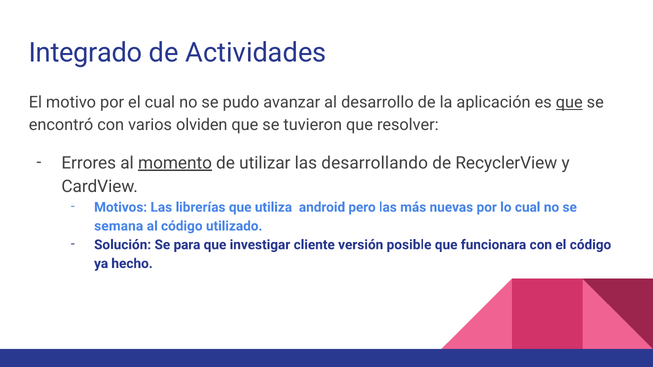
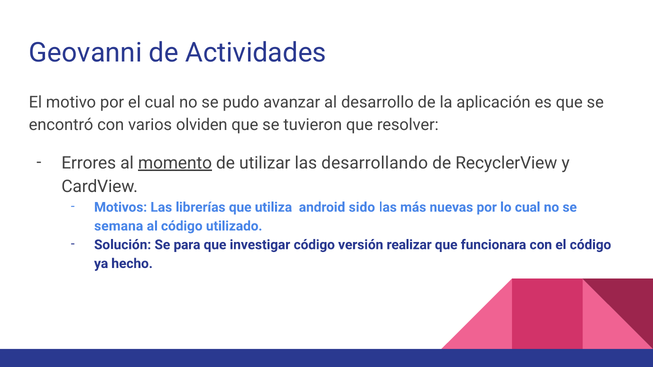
Integrado: Integrado -> Geovanni (85, 53)
que underline: present -> none (569, 103)
pero: pero -> sido (362, 207)
investigar cliente: cliente -> código (314, 245)
posible: posible -> realizar (409, 245)
